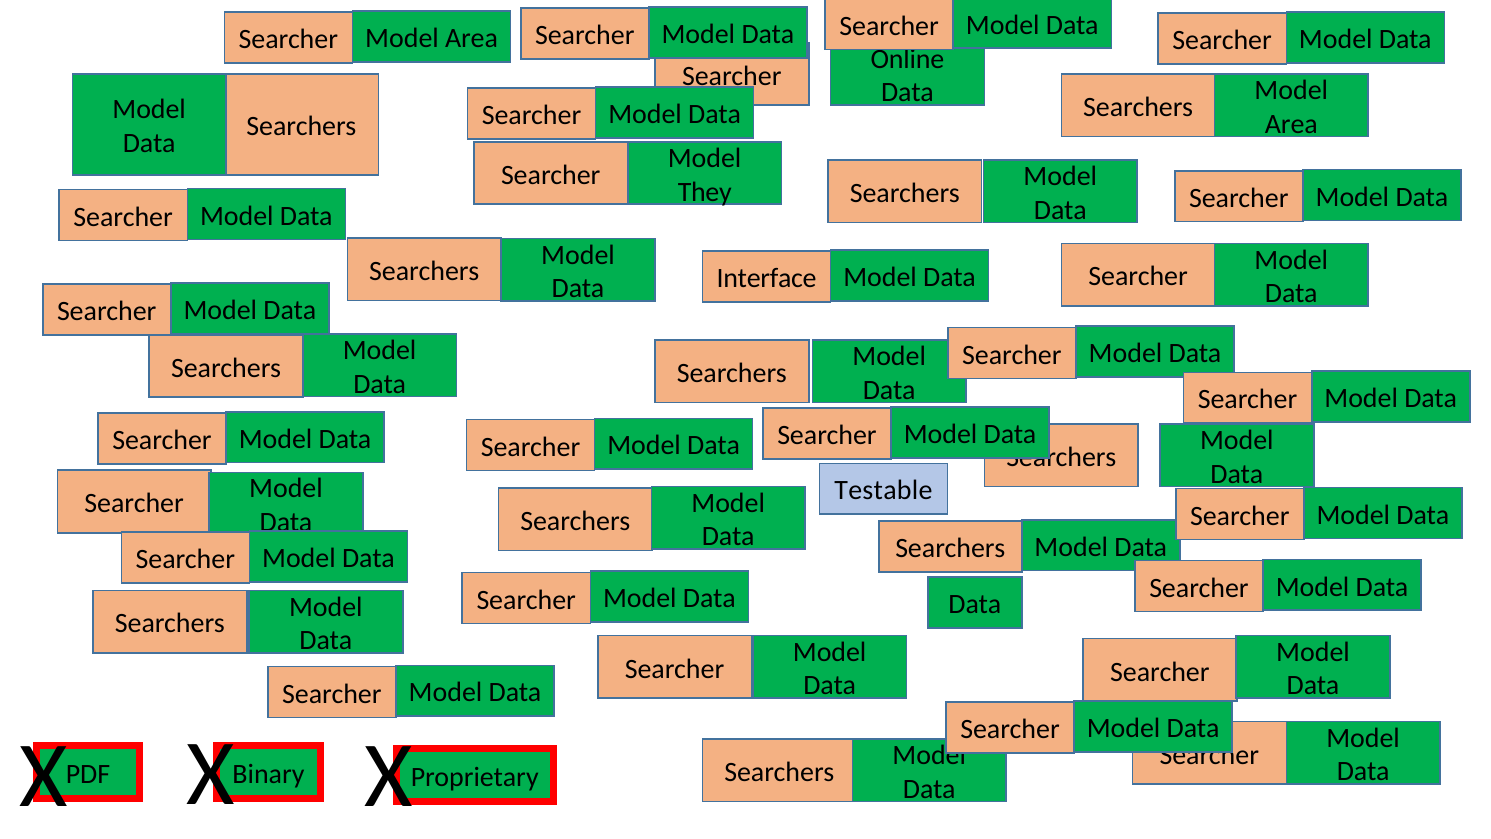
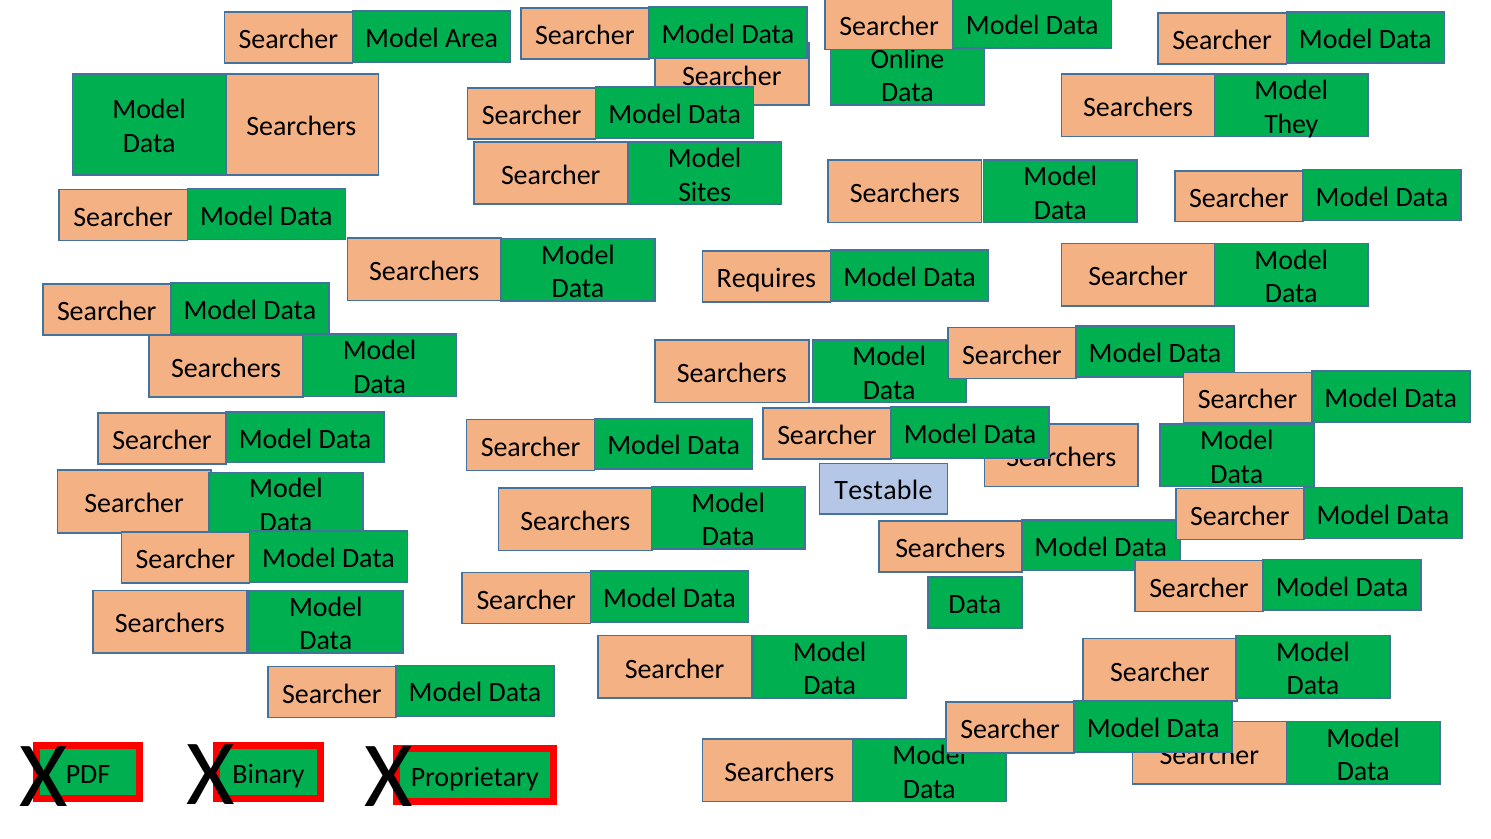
Area: Area -> They (1291, 124)
They: They -> Sites (705, 192)
Interface: Interface -> Requires (766, 279)
